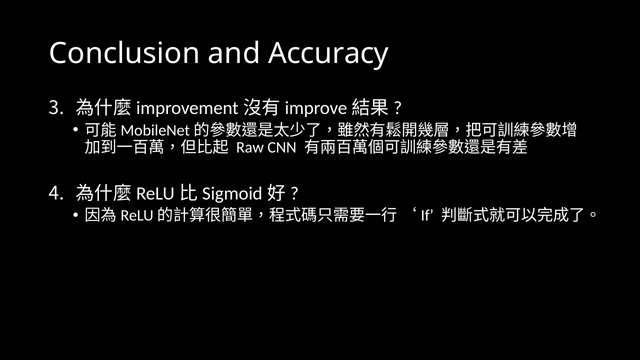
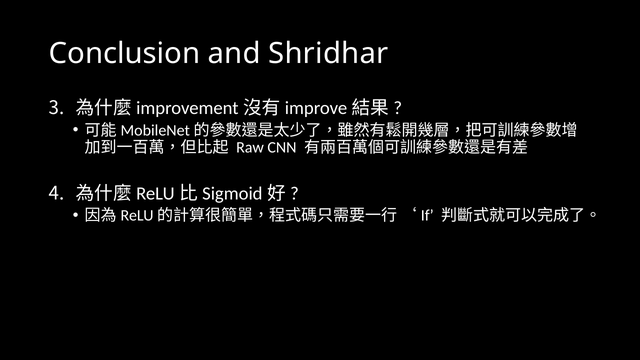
Accuracy: Accuracy -> Shridhar (328, 54)
